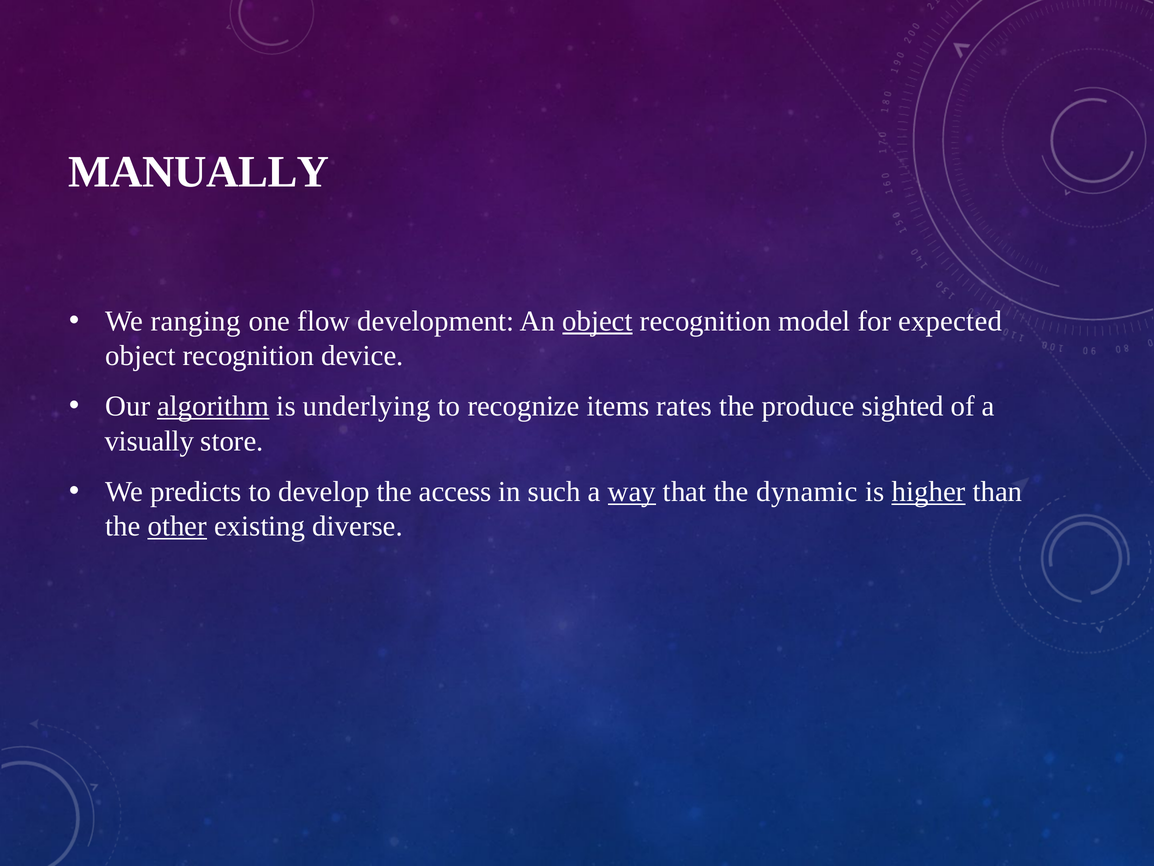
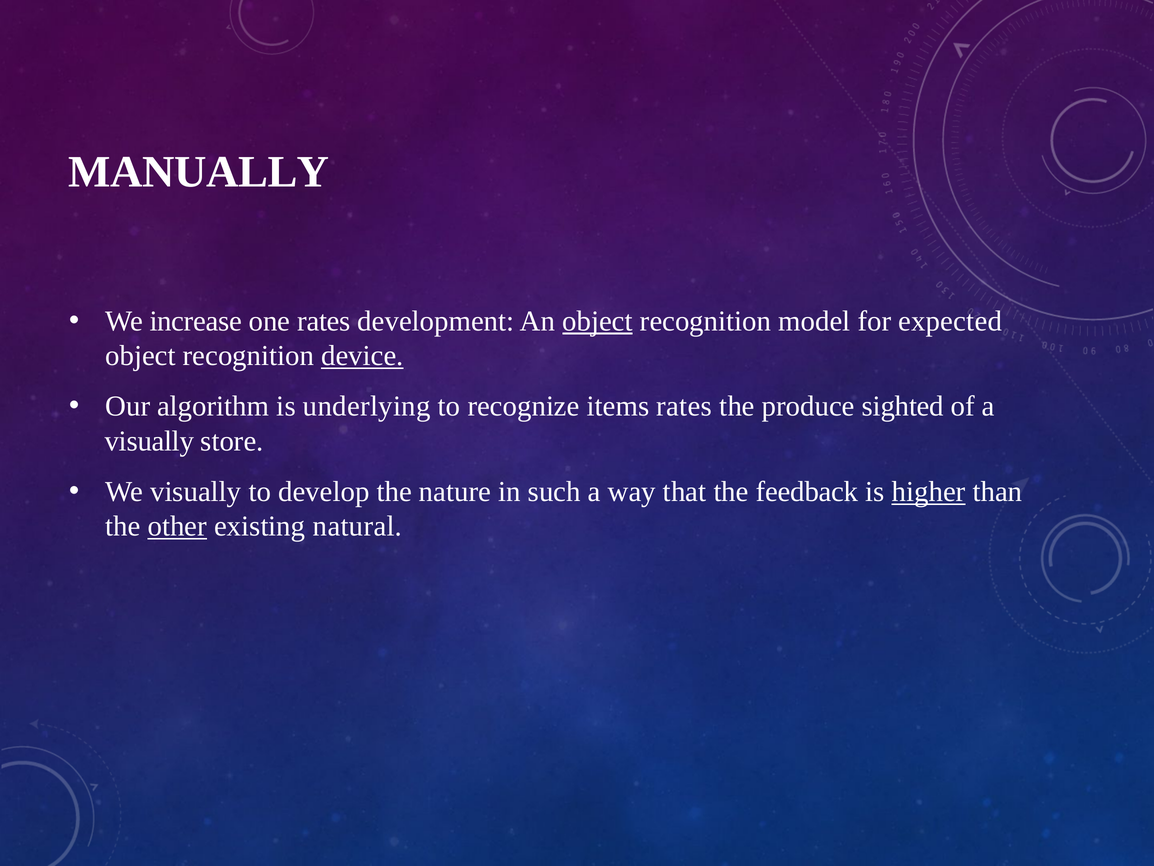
ranging: ranging -> increase (196, 321)
one flow: flow -> rates (324, 321)
device underline: none -> present (362, 356)
algorithm underline: present -> none (213, 406)
We predicts: predicts -> visually (196, 491)
access: access -> nature (455, 491)
way underline: present -> none (632, 491)
dynamic: dynamic -> feedback (807, 491)
diverse: diverse -> natural (358, 526)
